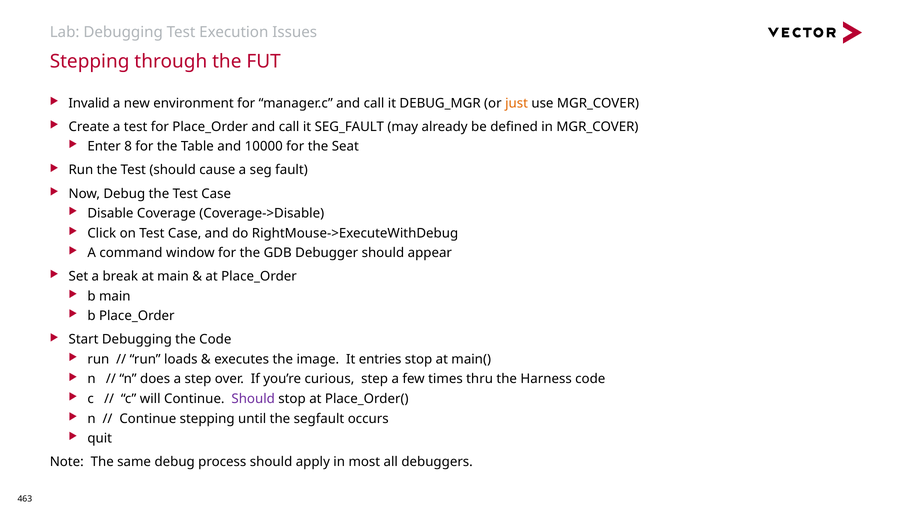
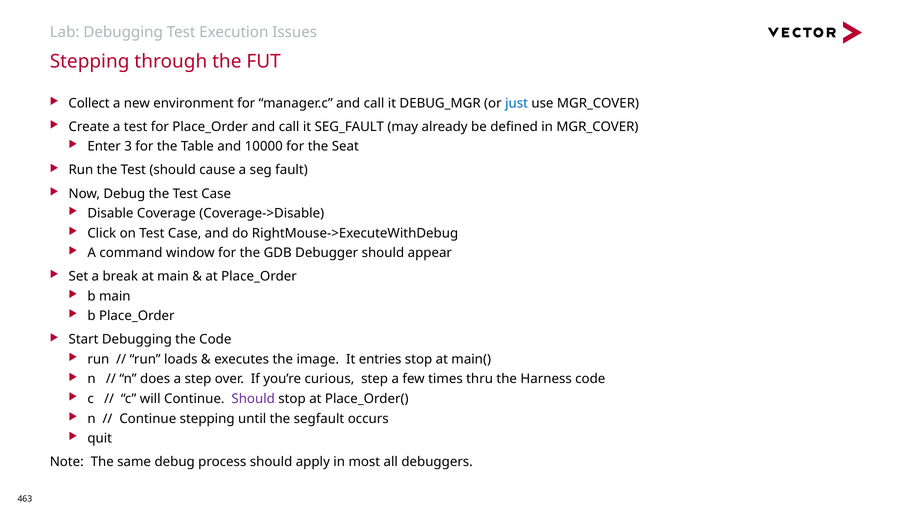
Invalid: Invalid -> Collect (89, 103)
just colour: orange -> blue (517, 103)
8: 8 -> 3 (128, 146)
